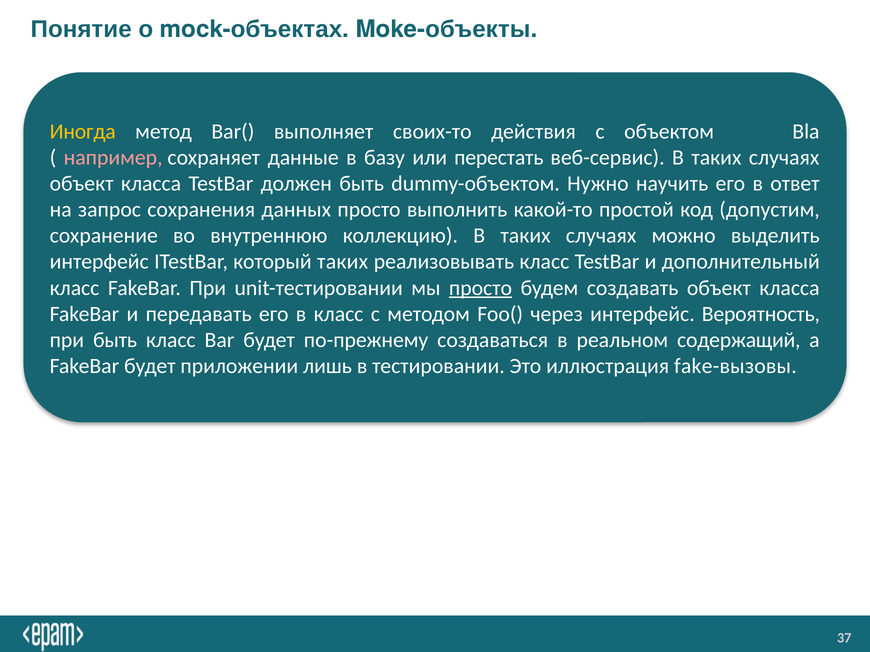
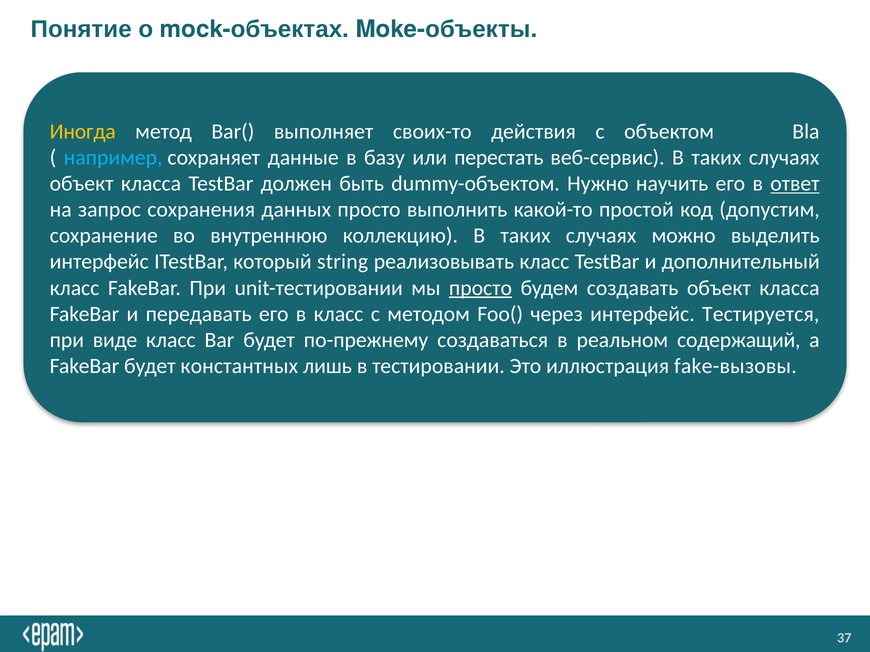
например colour: pink -> light blue (113, 158)
ответ underline: none -> present (795, 184)
который таких: таких -> string (343, 262)
Вероятность: Вероятность -> Тестируется (761, 314)
при быть: быть -> виде (115, 340)
приложении: приложении -> константных (239, 366)
